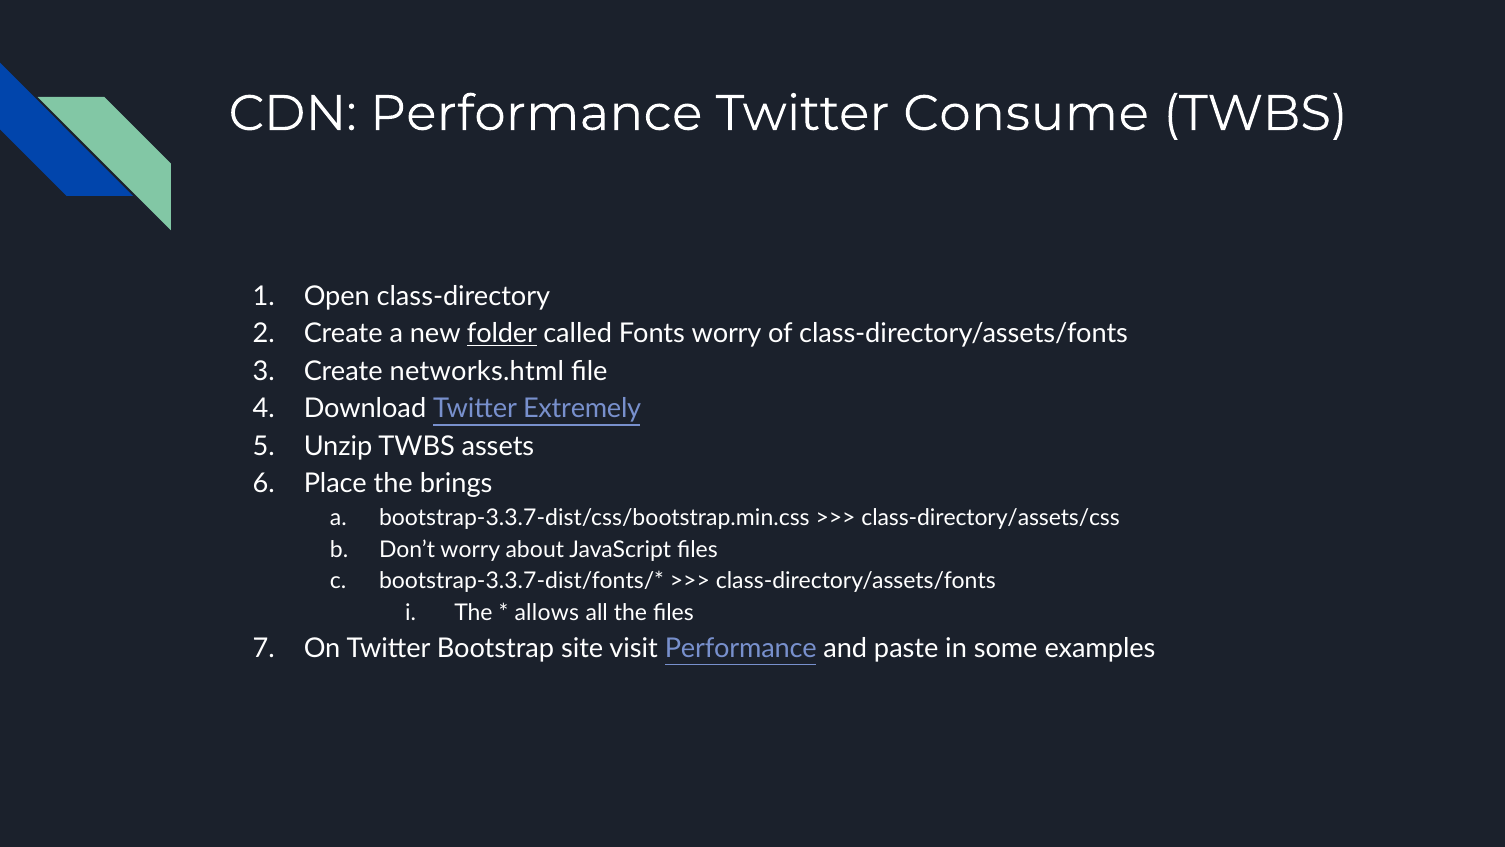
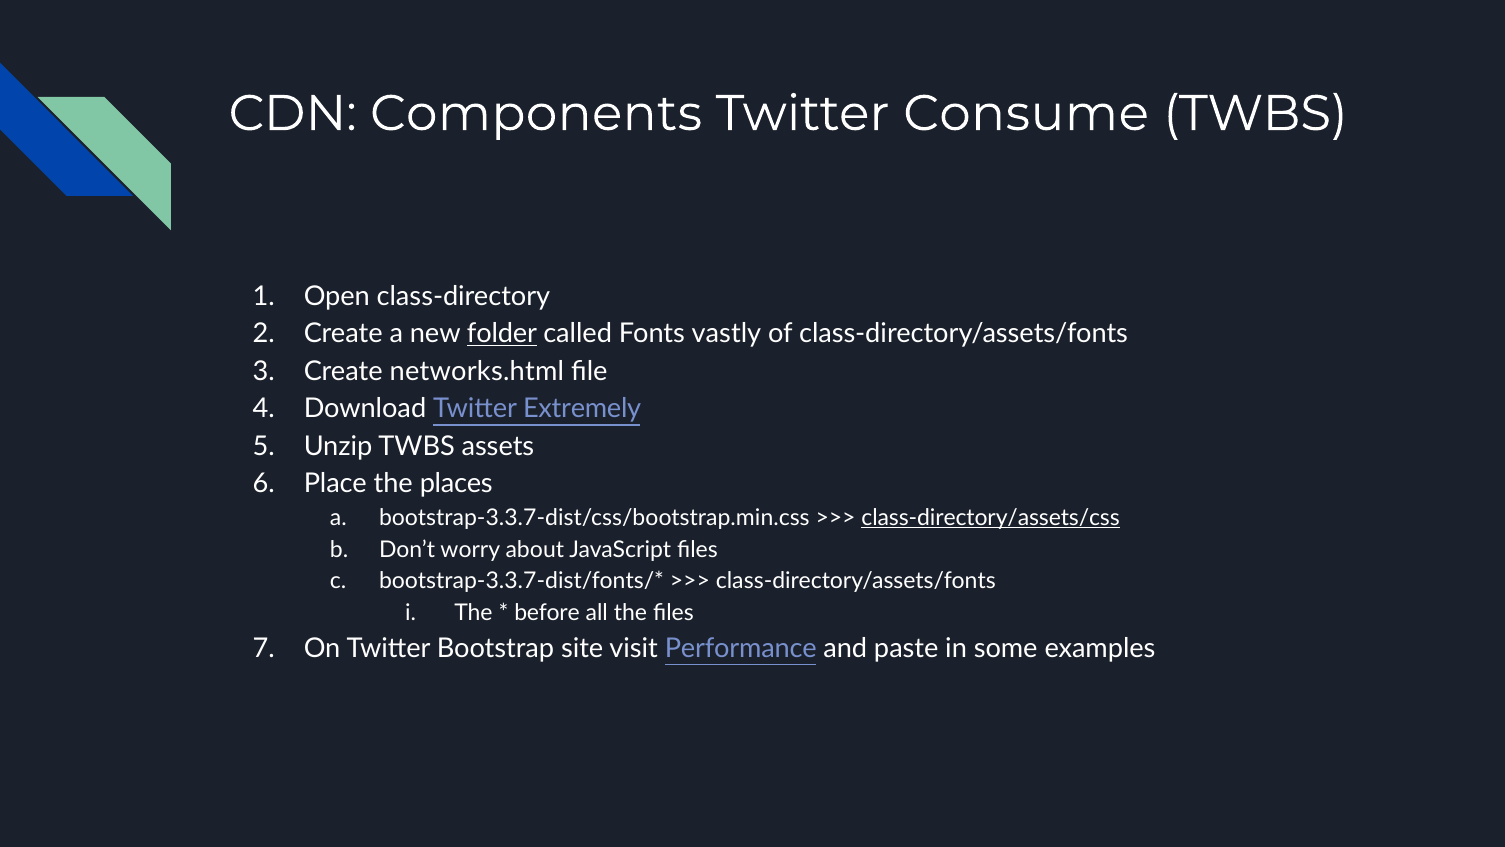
CDN Performance: Performance -> Components (536, 113)
Fonts worry: worry -> vastly (726, 334)
brings: brings -> places (456, 484)
class-directory/assets/css underline: none -> present (991, 518)
allows: allows -> before (547, 613)
